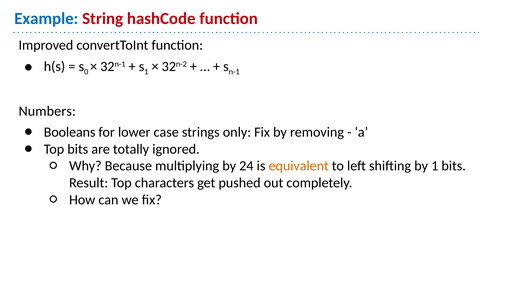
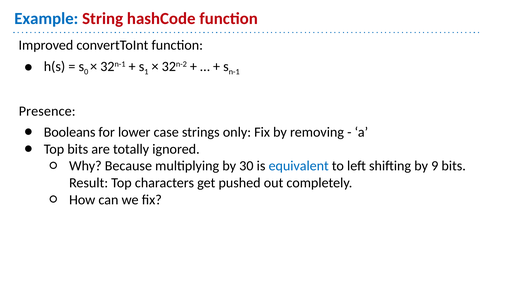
Numbers: Numbers -> Presence (47, 111)
24: 24 -> 30 (246, 166)
equivalent colour: orange -> blue (299, 166)
by 1: 1 -> 9 (435, 166)
